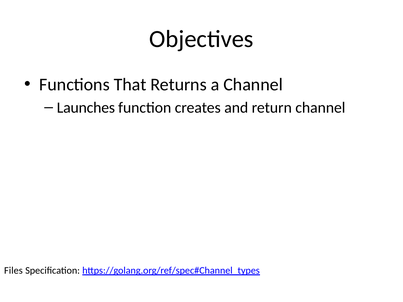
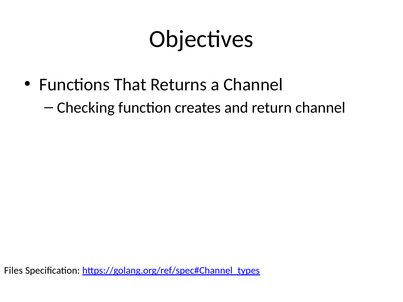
Launches: Launches -> Checking (86, 108)
